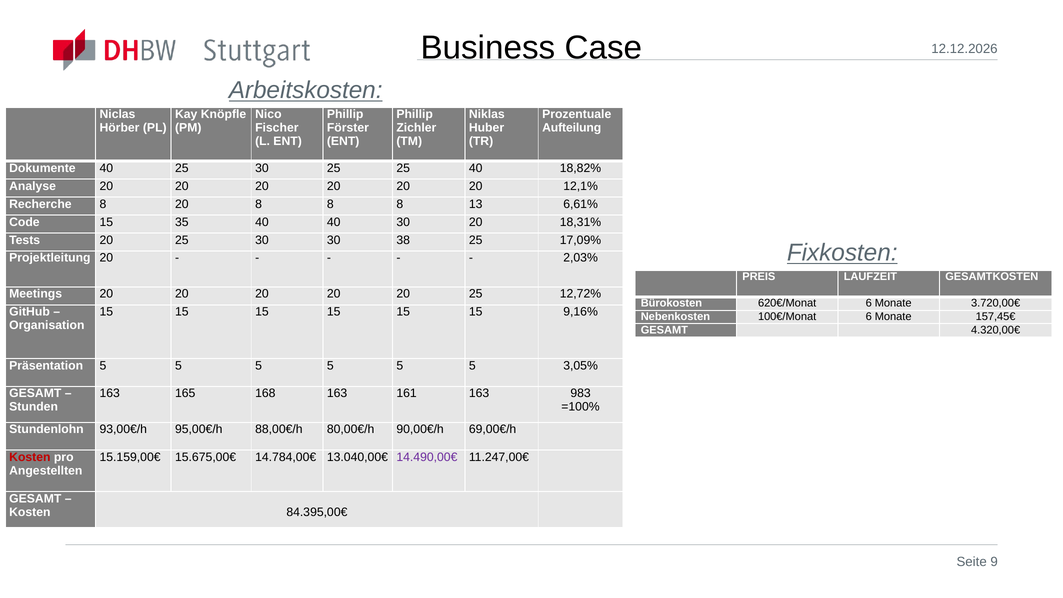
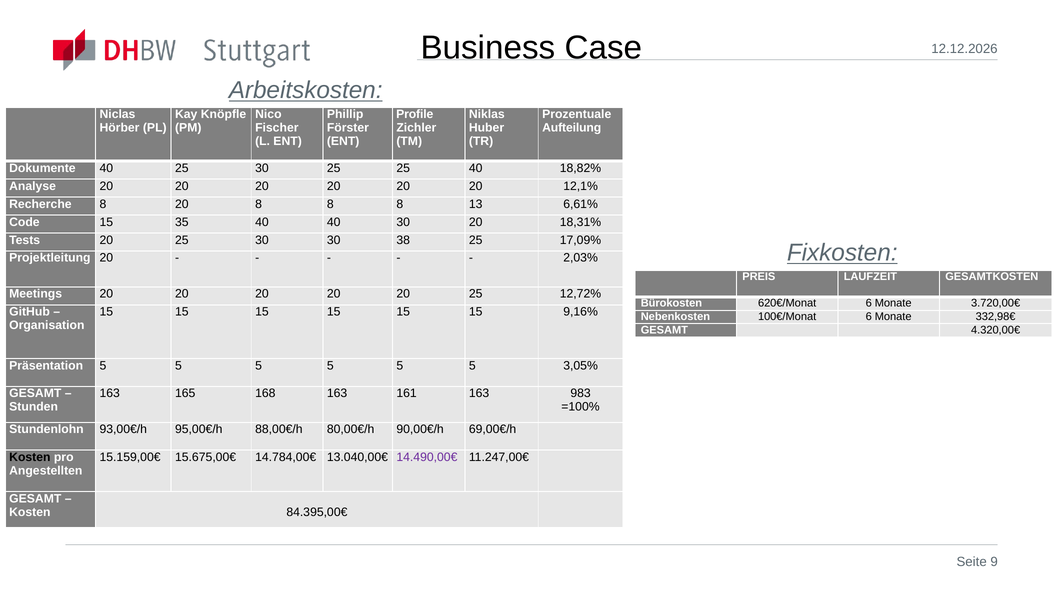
Phillip: Phillip -> Profile (415, 114)
157,45€: 157,45€ -> 332,98€ (996, 317)
Kosten colour: red -> black (30, 457)
